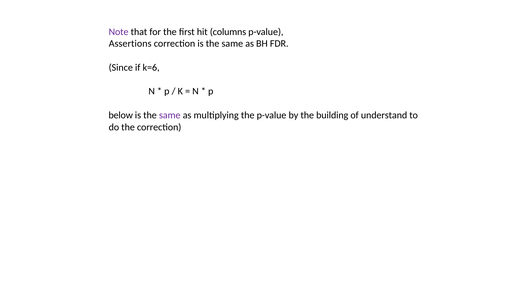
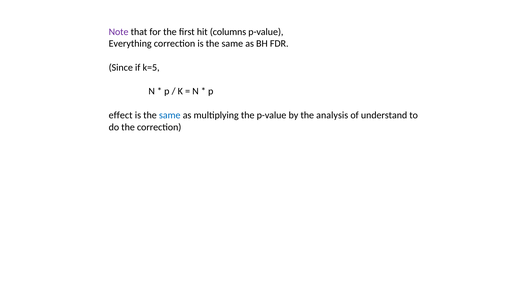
Assertions: Assertions -> Everything (130, 44)
k=6: k=6 -> k=5 (151, 68)
below: below -> effect (121, 115)
same colour: purple -> blue (170, 115)
building: building -> analysis (332, 115)
